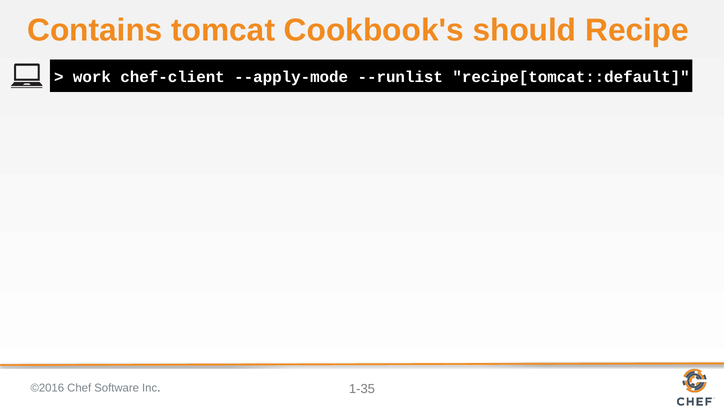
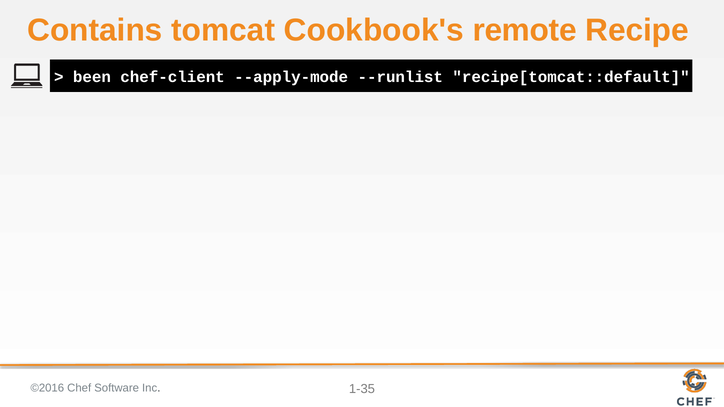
should: should -> remote (525, 30)
work: work -> been (92, 77)
